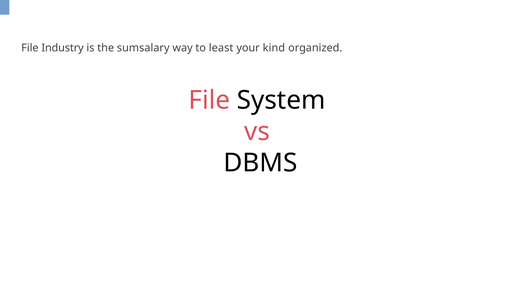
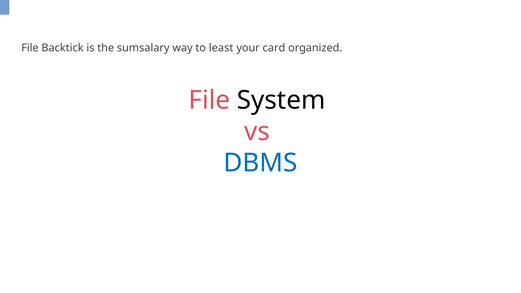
Industry: Industry -> Backtick (63, 48)
kind: kind -> card (274, 48)
DBMS colour: black -> blue (260, 163)
